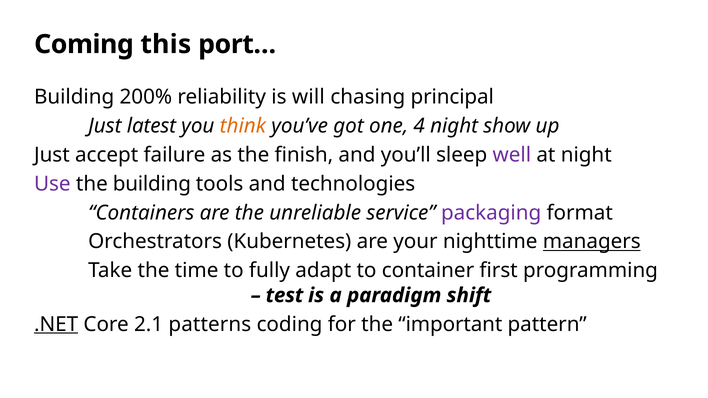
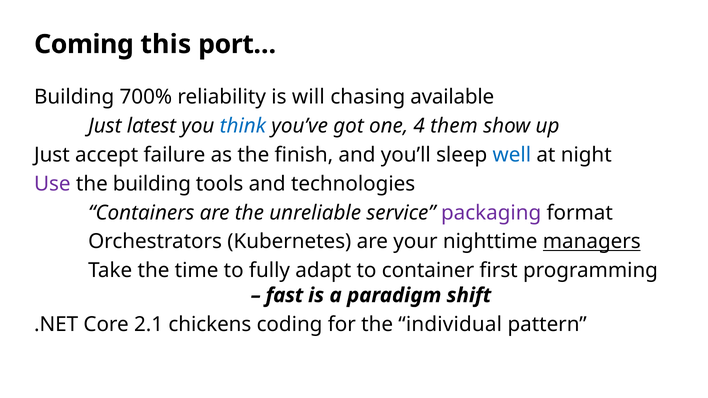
200%: 200% -> 700% (146, 97)
principal: principal -> available (452, 97)
think colour: orange -> blue (243, 126)
4 night: night -> them (454, 126)
well colour: purple -> blue (512, 155)
test: test -> fast (284, 296)
.NET underline: present -> none (56, 324)
patterns: patterns -> chickens (210, 324)
important: important -> individual (450, 324)
